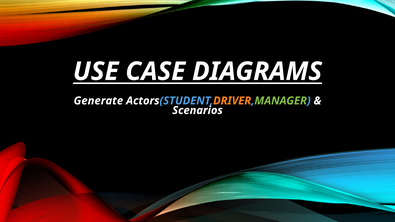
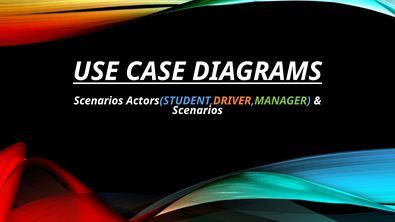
Generate: Generate -> Scenarios (98, 101)
